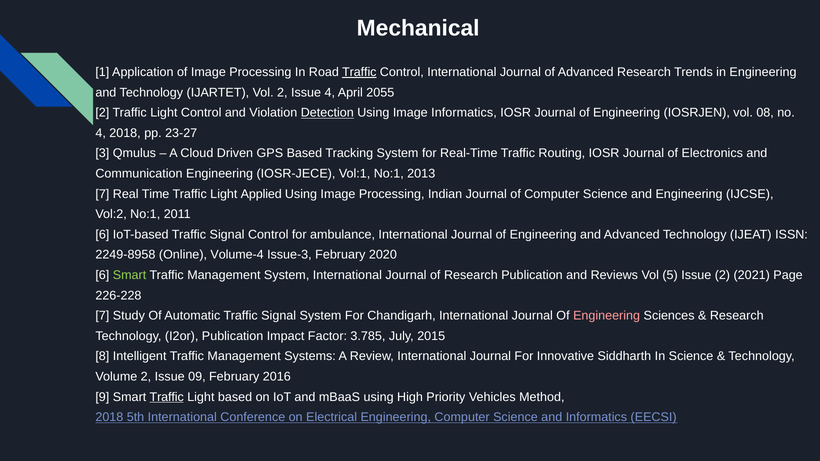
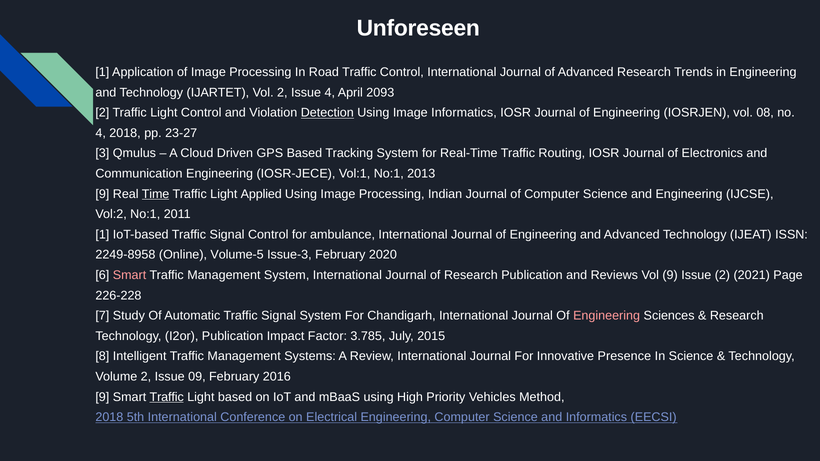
Mechanical: Mechanical -> Unforeseen (418, 28)
Traffic underline: present -> none (359, 72)
2055: 2055 -> 2093 (380, 93)
7: 7 -> 9 (102, 194)
Time underline: none -> present (156, 194)
6: 6 -> 1 (102, 235)
Volume-4: Volume-4 -> Volume-5 (237, 255)
Smart colour: light green -> pink (130, 275)
Vol 5: 5 -> 9 (670, 275)
Siddharth: Siddharth -> Presence (624, 357)
